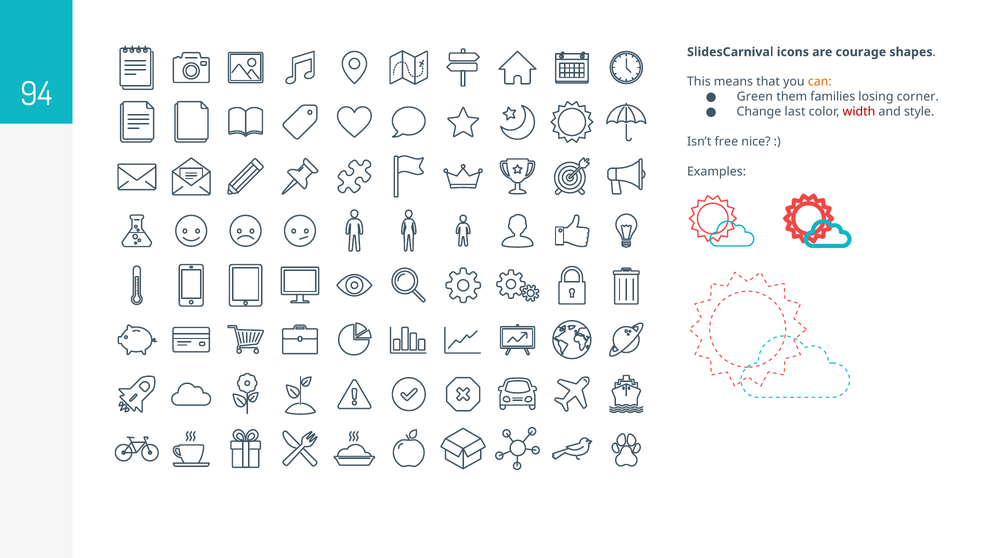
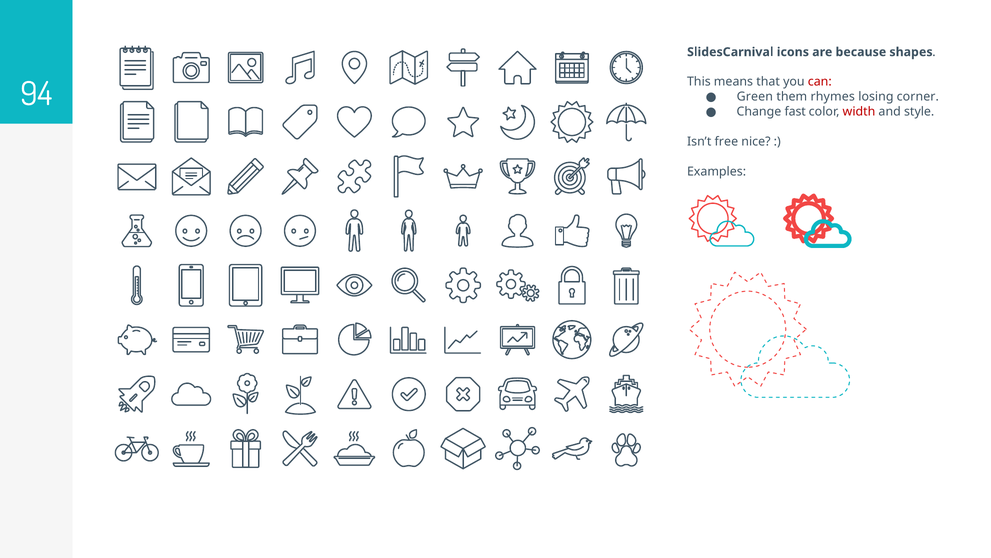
courage: courage -> because (861, 52)
can colour: orange -> red (820, 82)
families: families -> rhymes (833, 97)
last: last -> fast (795, 112)
